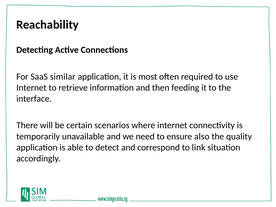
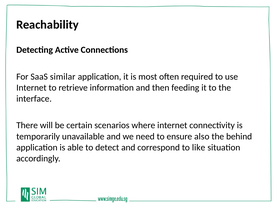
quality: quality -> behind (239, 136)
link: link -> like (199, 147)
